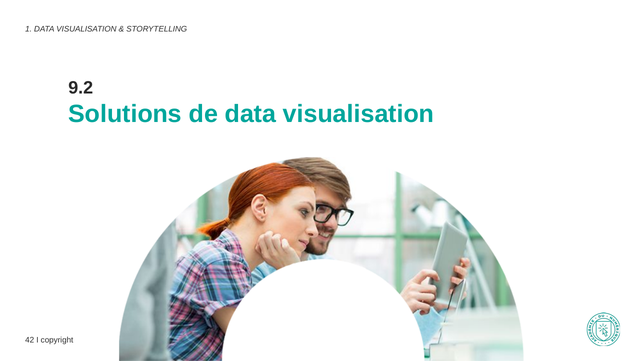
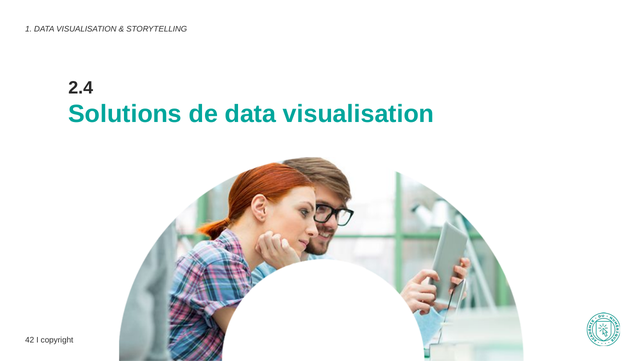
9.2: 9.2 -> 2.4 (81, 88)
